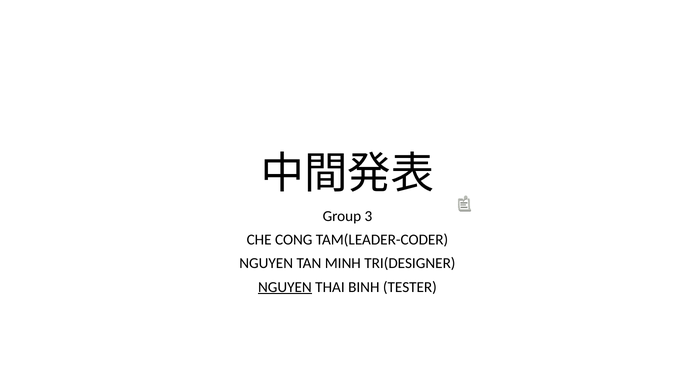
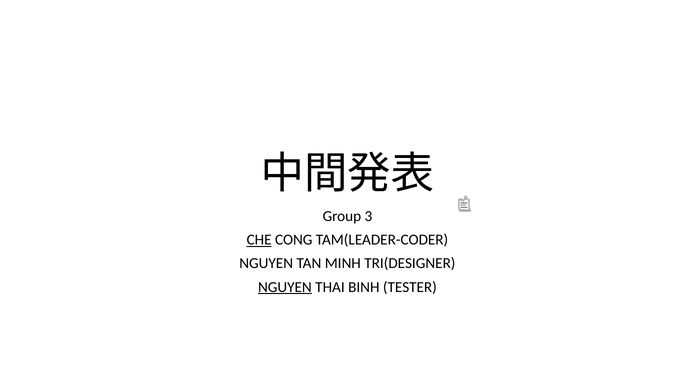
CHE underline: none -> present (259, 240)
